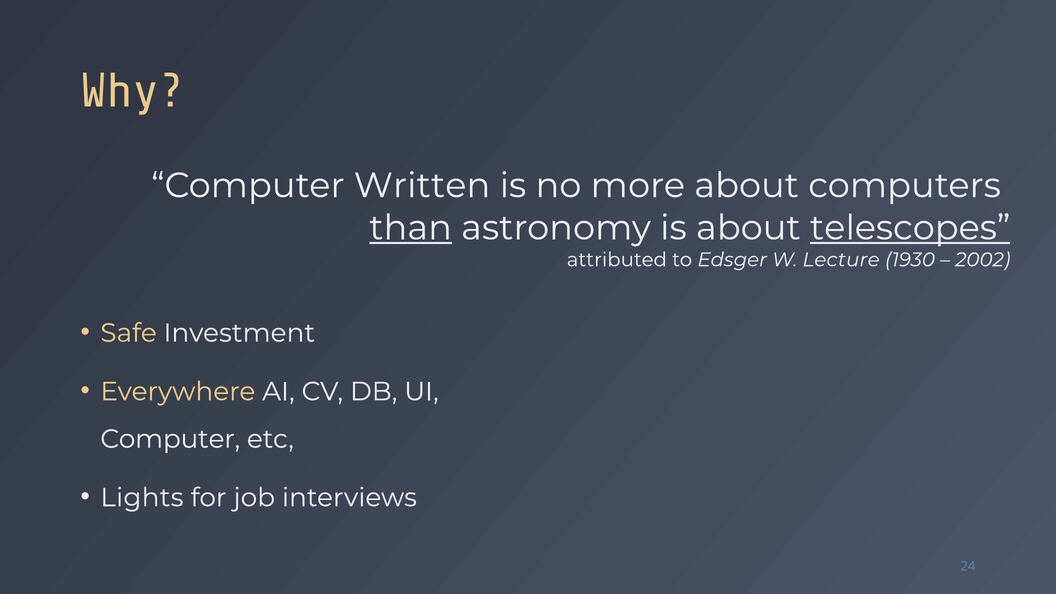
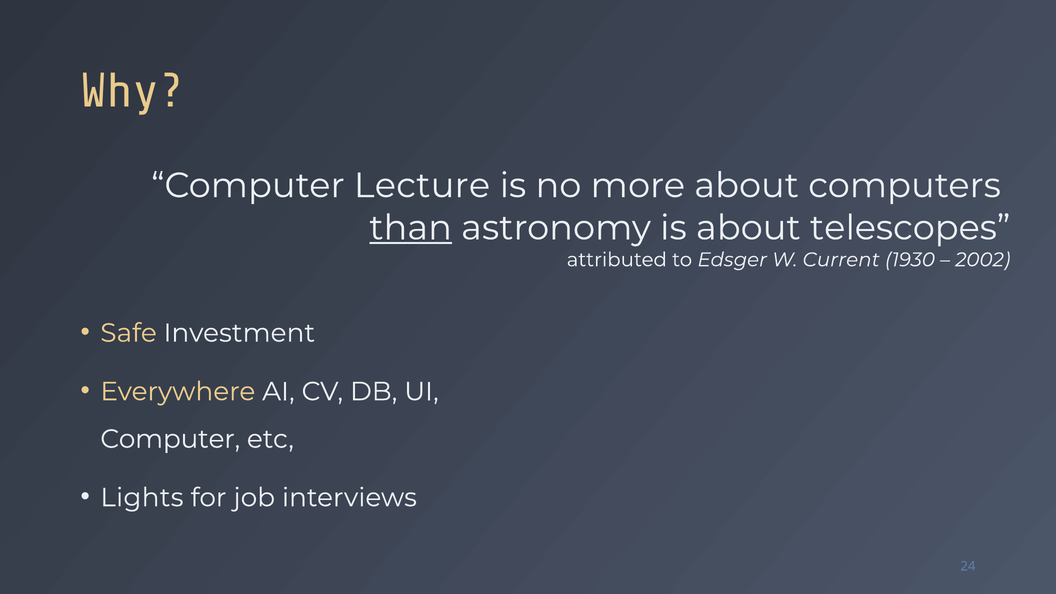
Written: Written -> Lecture (422, 186)
telescopes underline: present -> none (910, 228)
Lecture: Lecture -> Current (841, 260)
